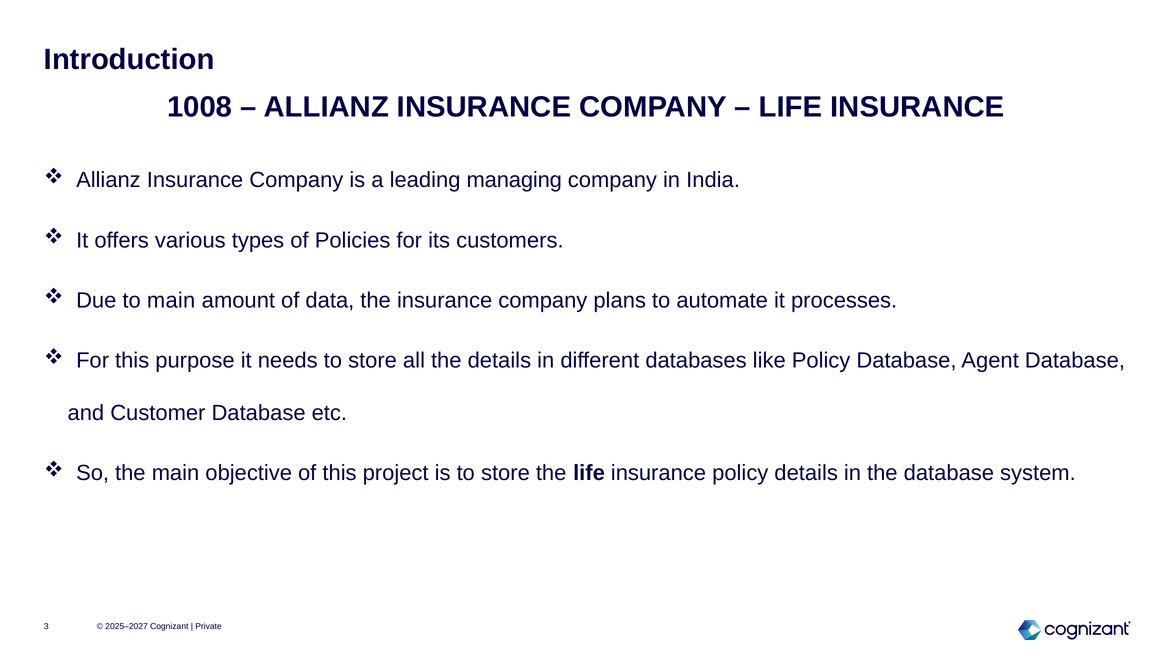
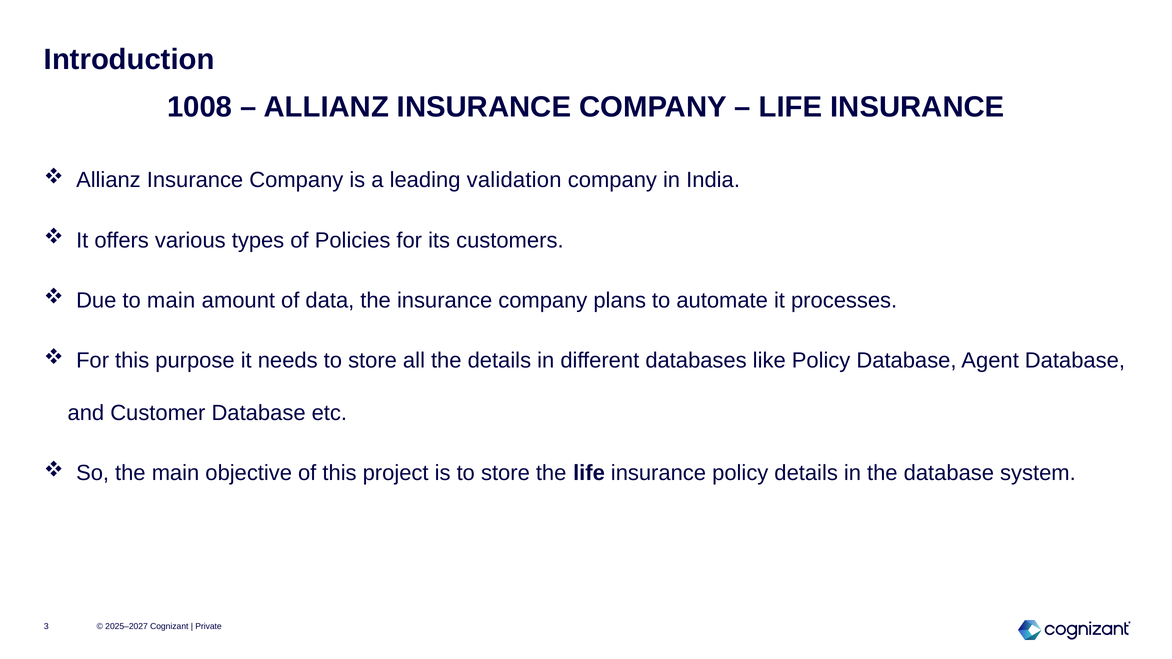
managing: managing -> validation (514, 180)
